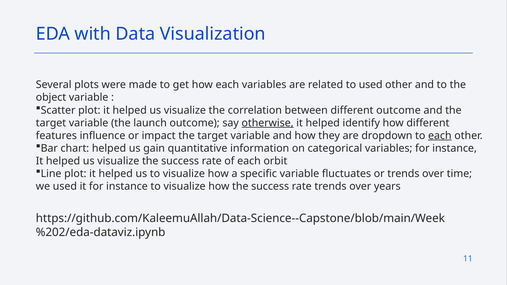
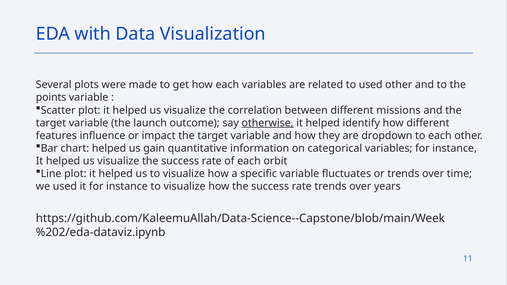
object: object -> points (51, 98)
different outcome: outcome -> missions (398, 110)
each underline: present -> none (440, 136)
